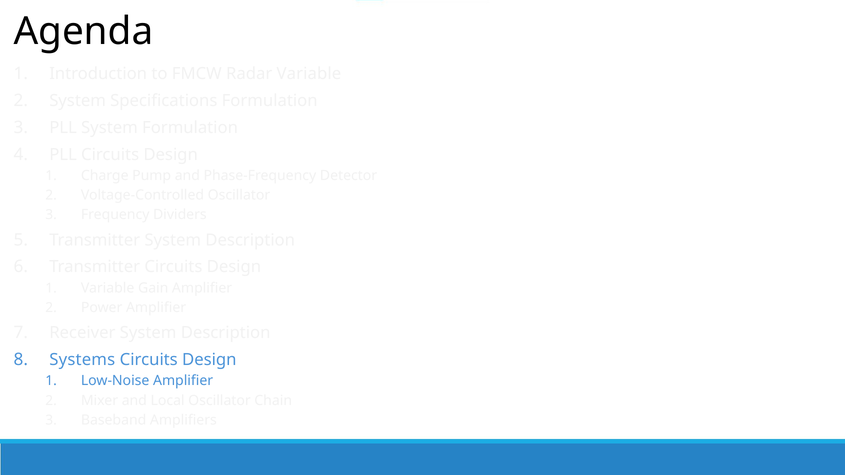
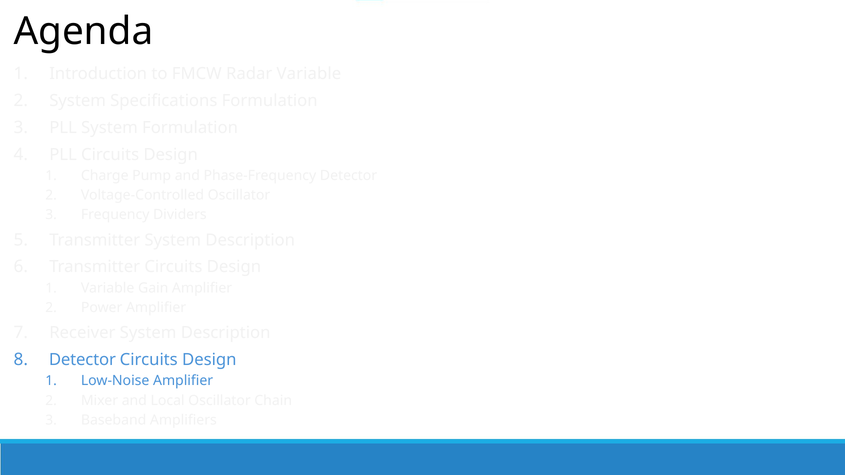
Systems: Systems -> Detector (82, 360)
